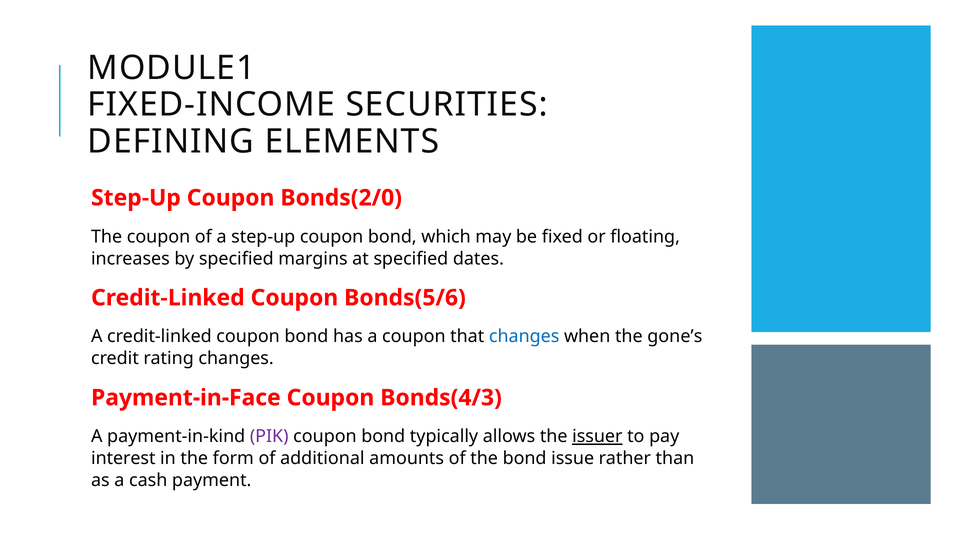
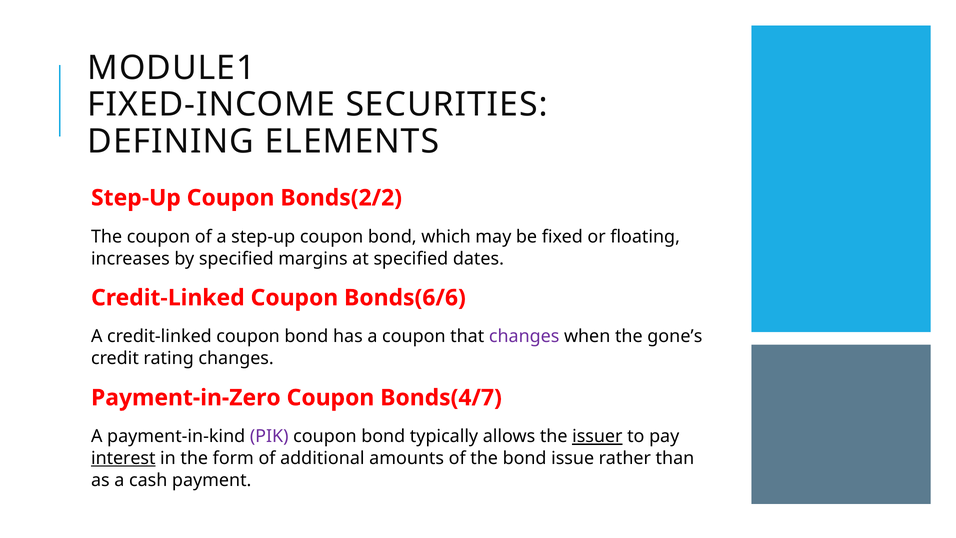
Bonds(2/0: Bonds(2/0 -> Bonds(2/2 (341, 198)
Bonds(5/6: Bonds(5/6 -> Bonds(6/6 (405, 298)
changes colour: blue -> purple (524, 336)
Payment-in-Face: Payment-in-Face -> Payment-in-Zero (186, 398)
Bonds(4/3: Bonds(4/3 -> Bonds(4/7 (441, 398)
interest underline: none -> present (123, 458)
